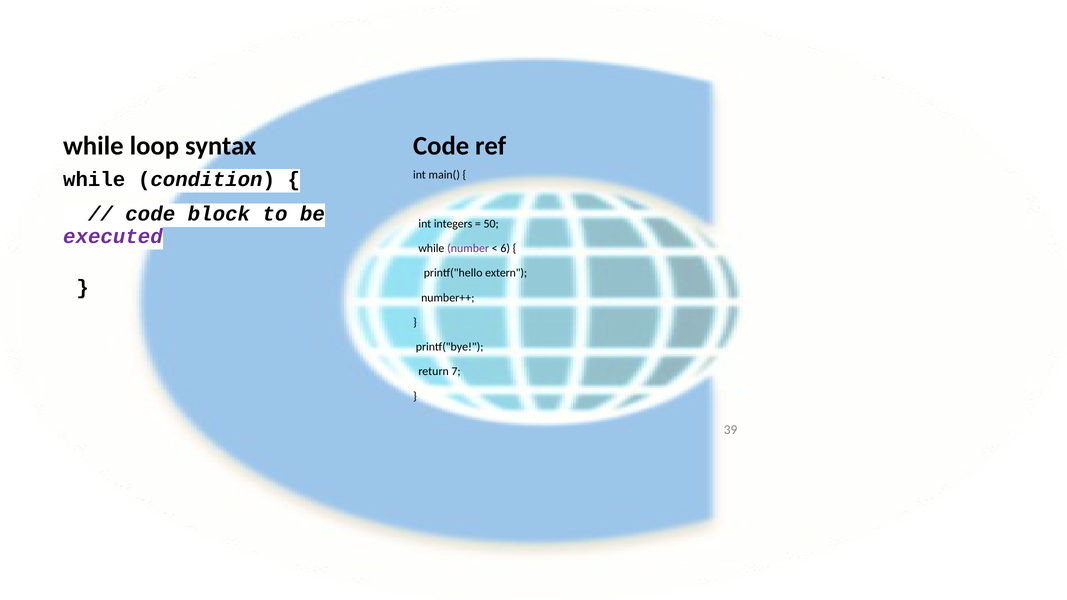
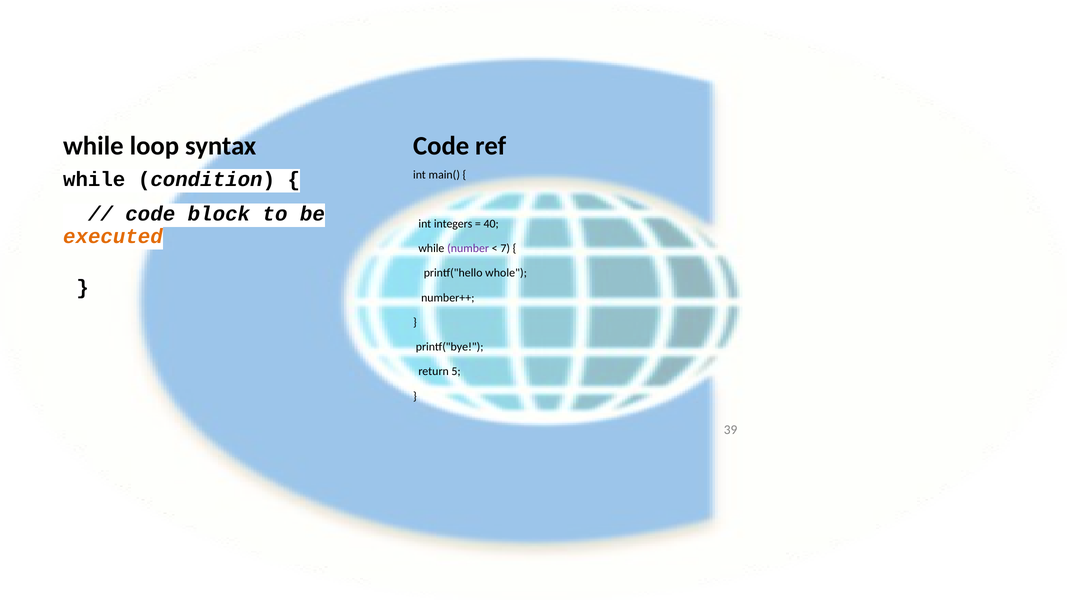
50: 50 -> 40 (491, 224)
executed colour: purple -> orange (113, 236)
6: 6 -> 7 (505, 249)
extern: extern -> whole (506, 273)
7: 7 -> 5 (456, 372)
